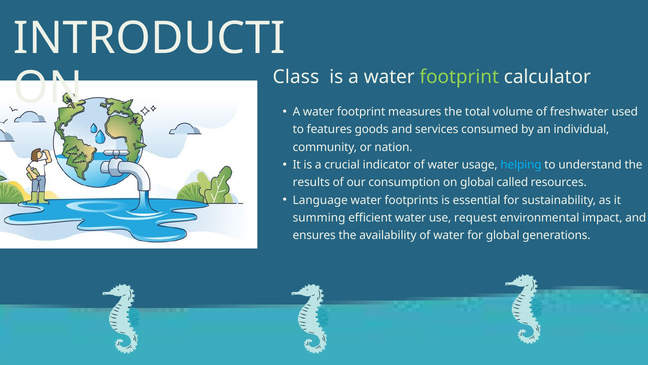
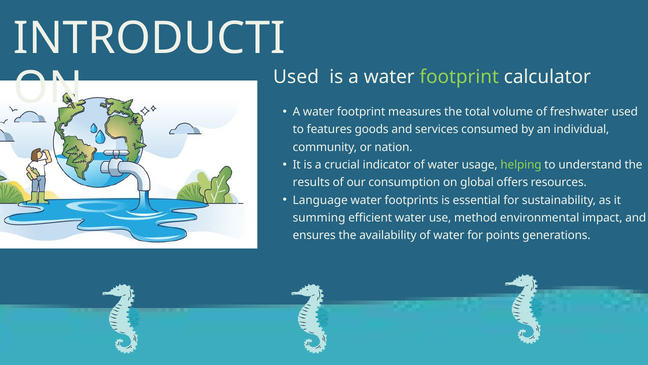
Class: Class -> Used (296, 77)
helping colour: light blue -> light green (521, 165)
called: called -> offers (512, 182)
request: request -> method (476, 217)
for global: global -> points (503, 235)
